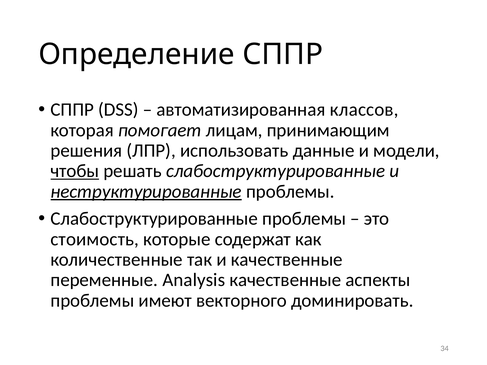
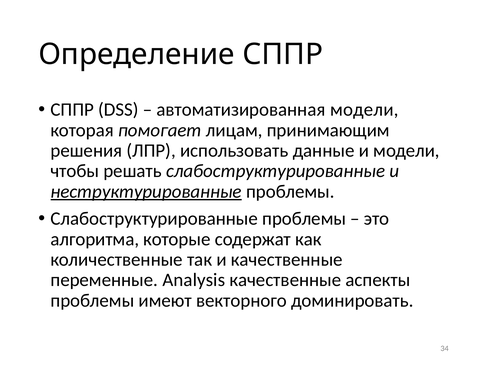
автоматизированная классов: классов -> модели (364, 110)
чтобы underline: present -> none (75, 171)
стоимость: стоимость -> алгоритма (95, 239)
